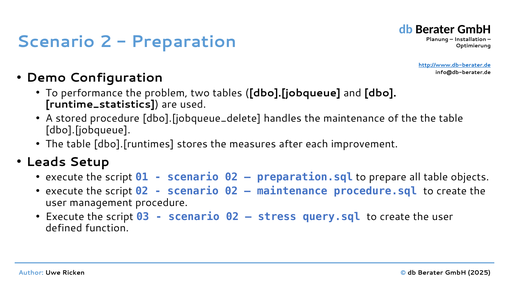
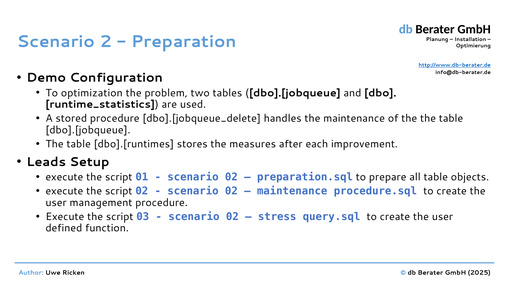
performance: performance -> optimization (92, 93)
